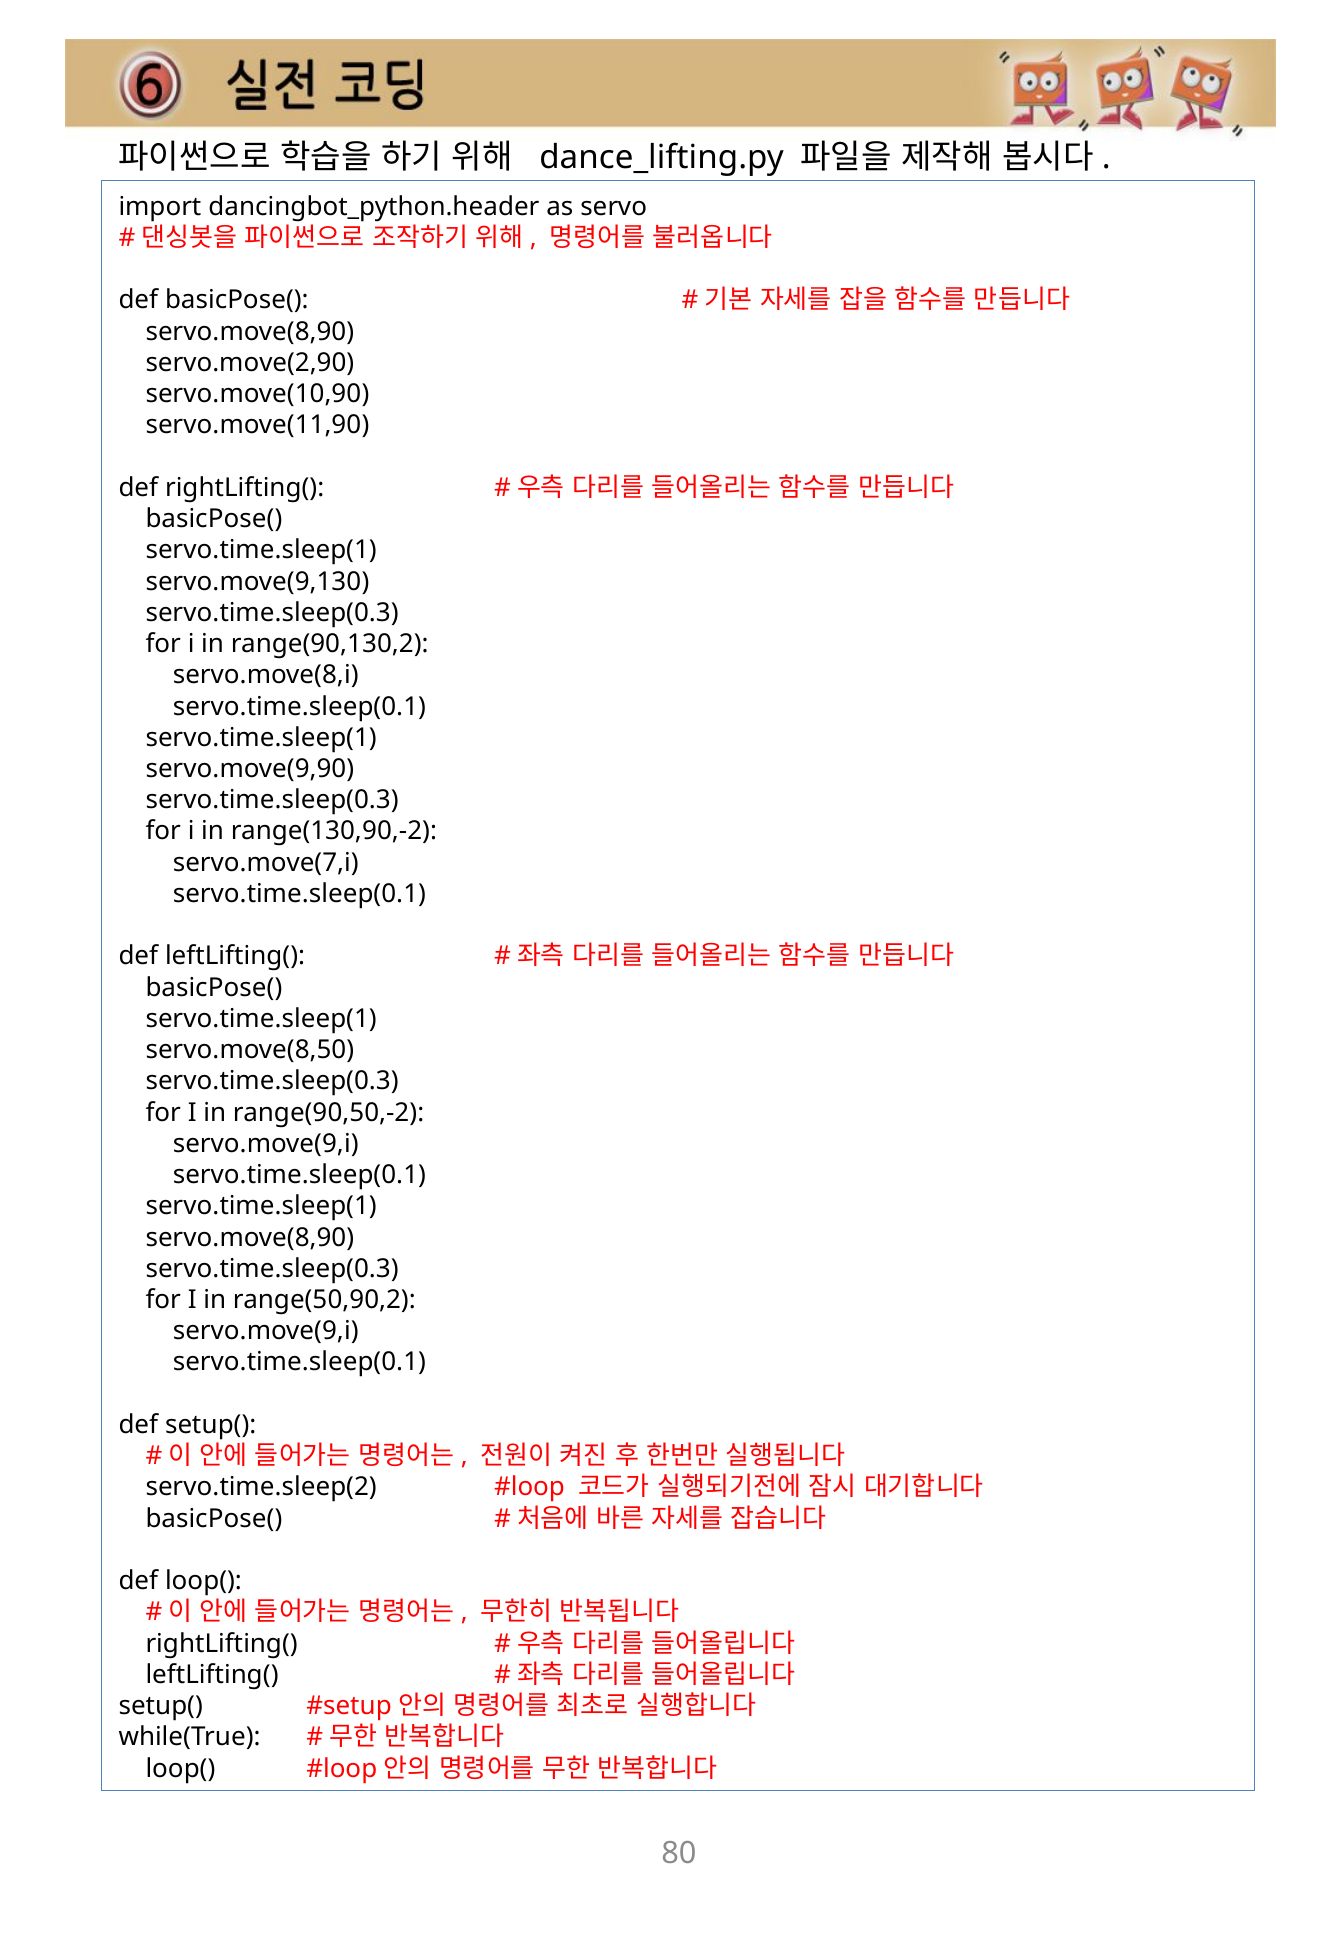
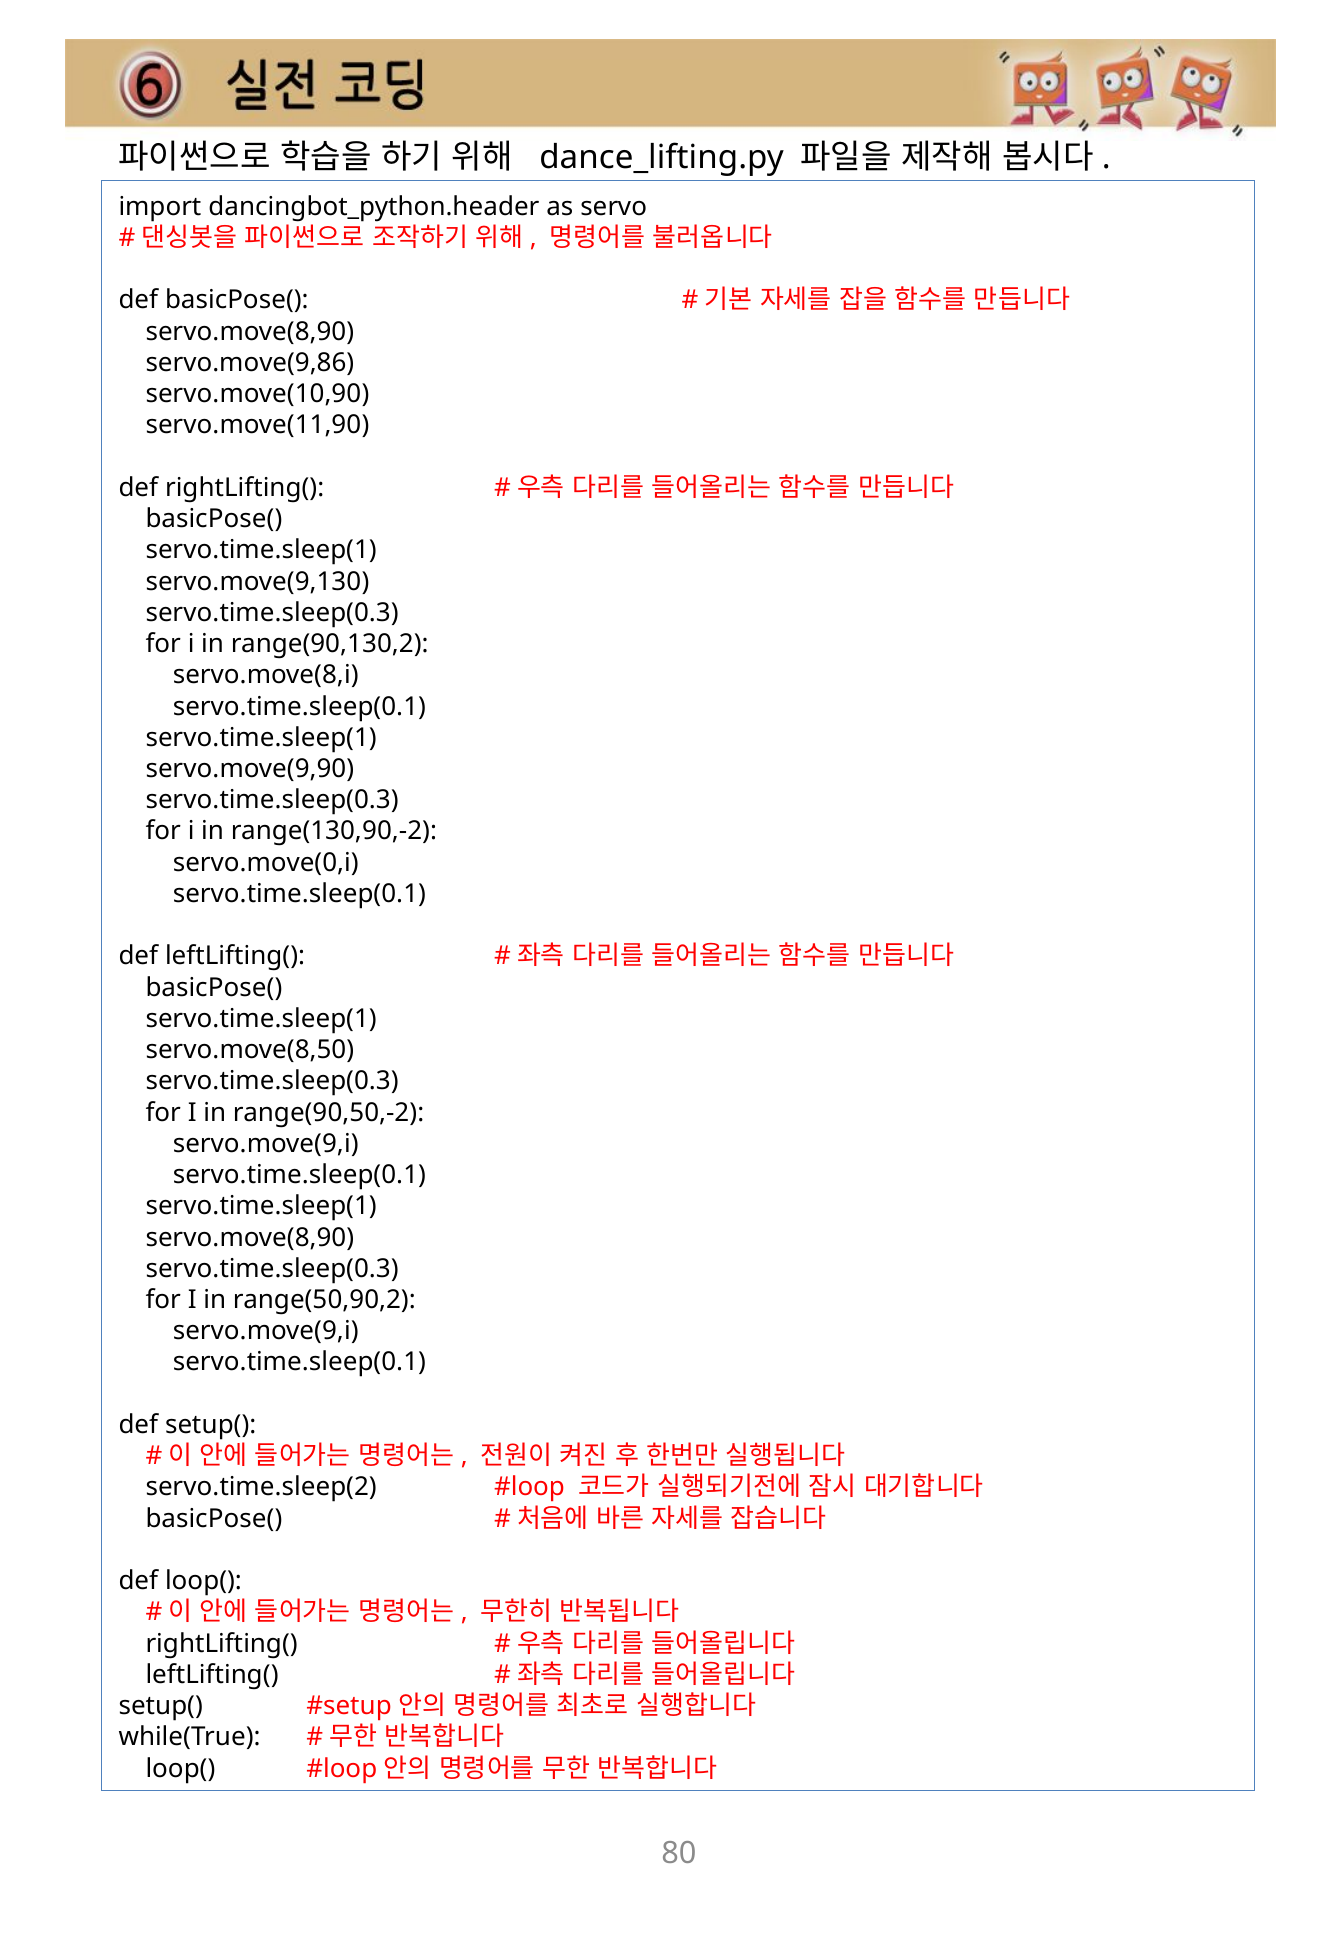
servo.move(2,90: servo.move(2,90 -> servo.move(9,86 (250, 363)
servo.move(7,i: servo.move(7,i -> servo.move(0,i (266, 863)
